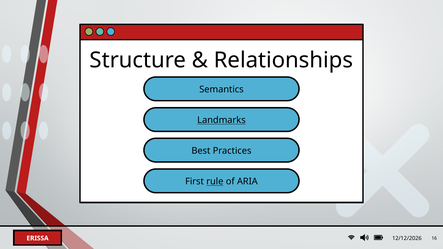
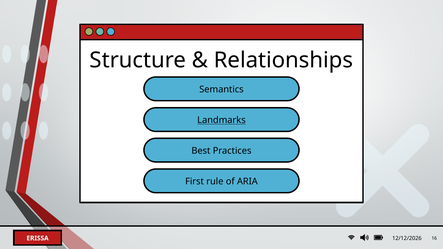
rule underline: present -> none (215, 182)
